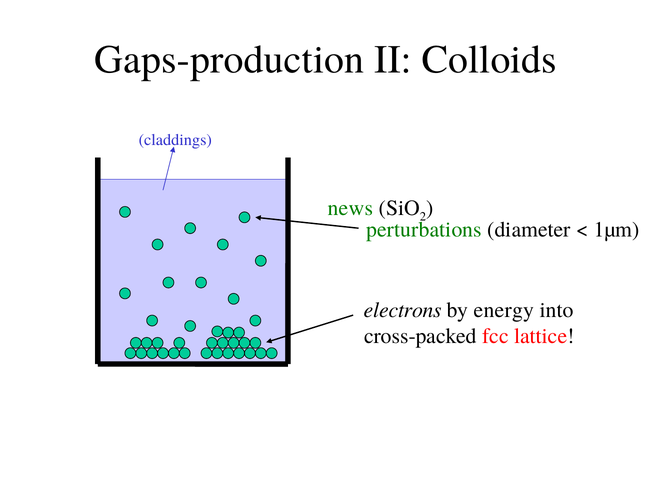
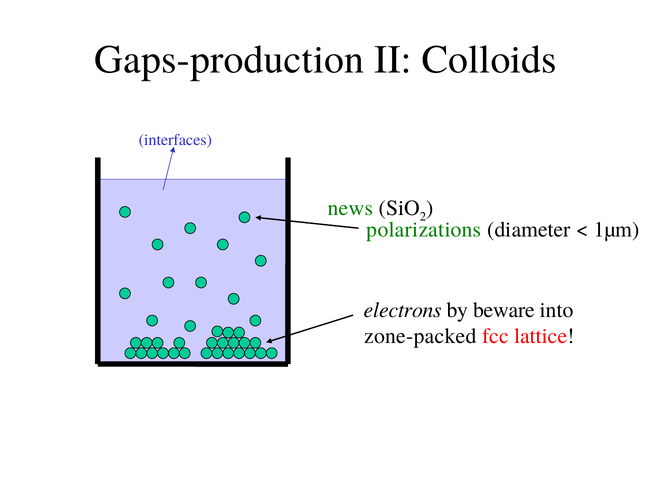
claddings: claddings -> interfaces (175, 140)
perturbations: perturbations -> polarizations (424, 230)
energy: energy -> beware (504, 310)
cross-packed: cross-packed -> zone-packed (420, 336)
